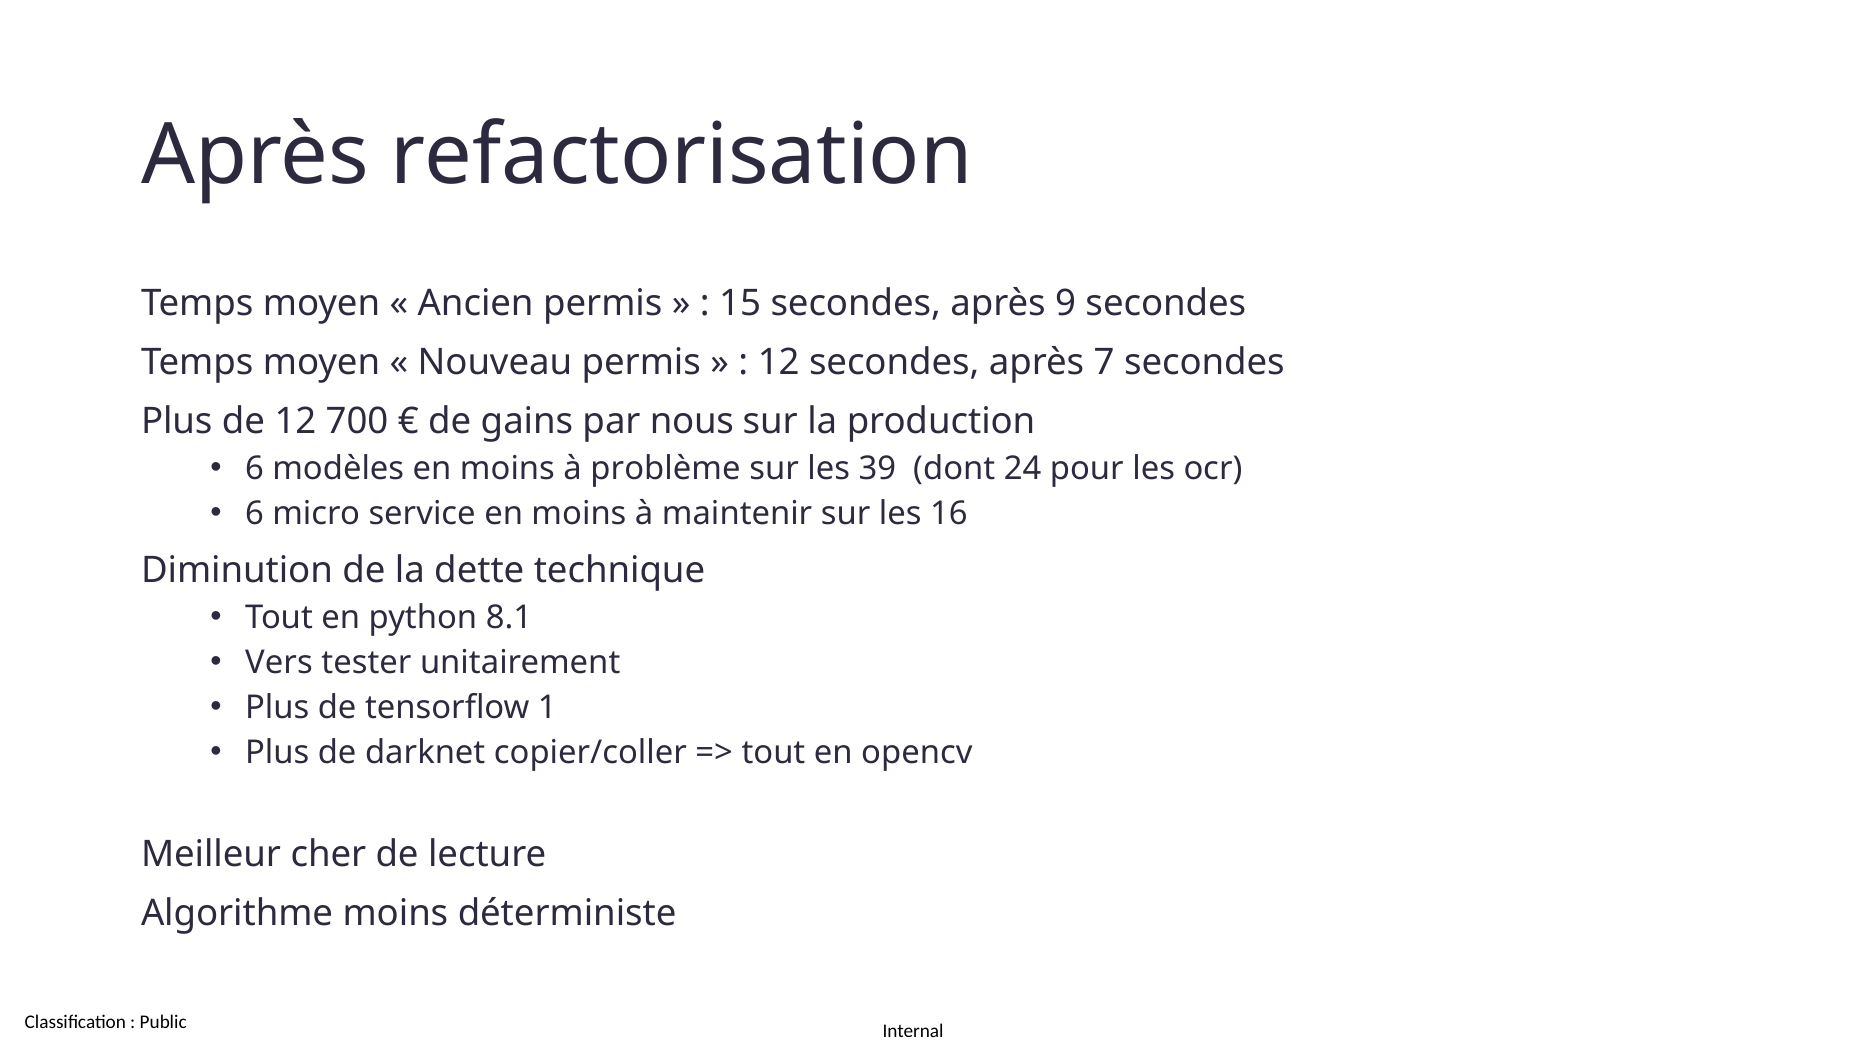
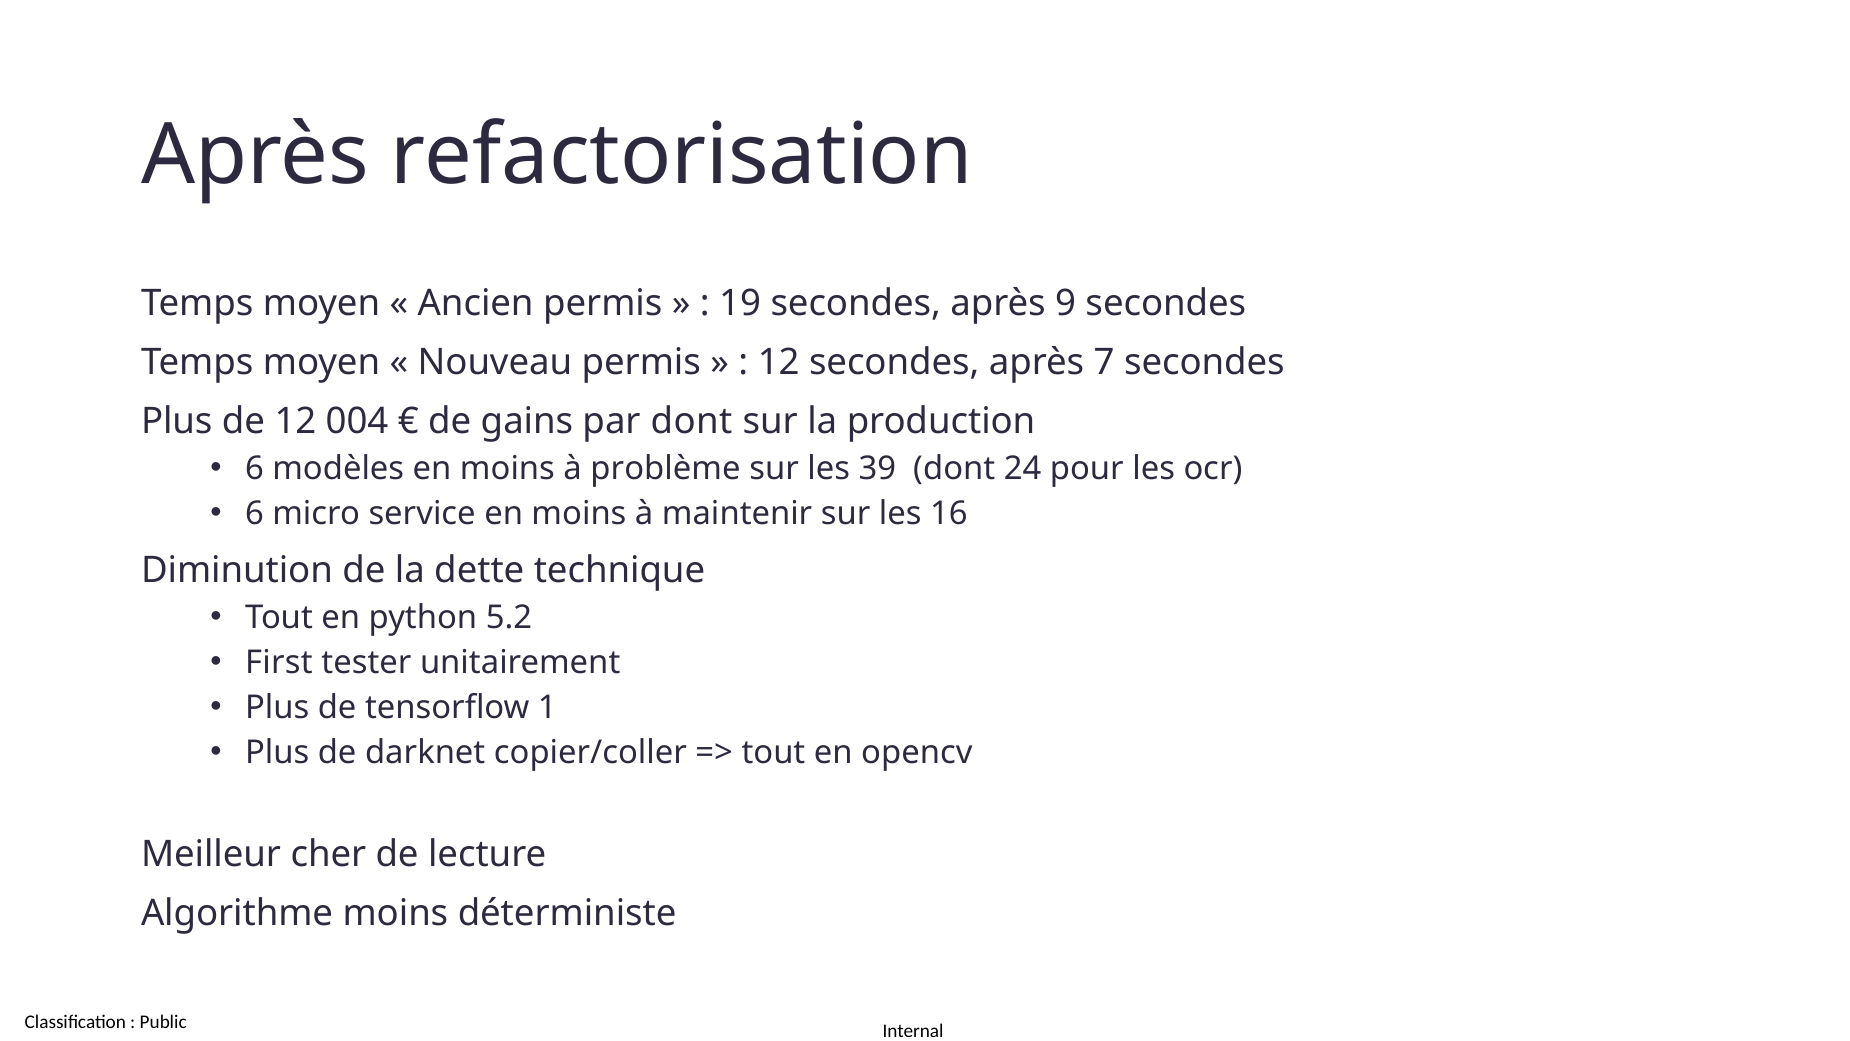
15: 15 -> 19 (740, 303)
700: 700 -> 004 (357, 421)
par nous: nous -> dont (692, 421)
8.1: 8.1 -> 5.2 (509, 617)
Vers: Vers -> First (279, 662)
